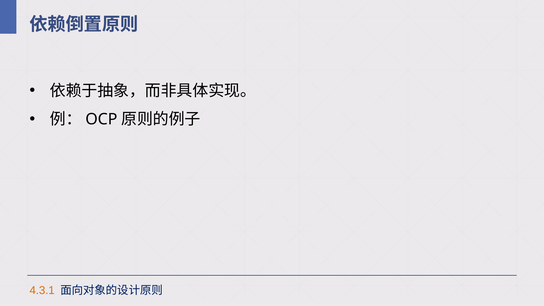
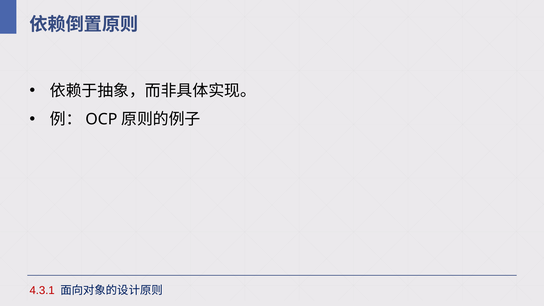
4.3.1 colour: orange -> red (42, 290)
